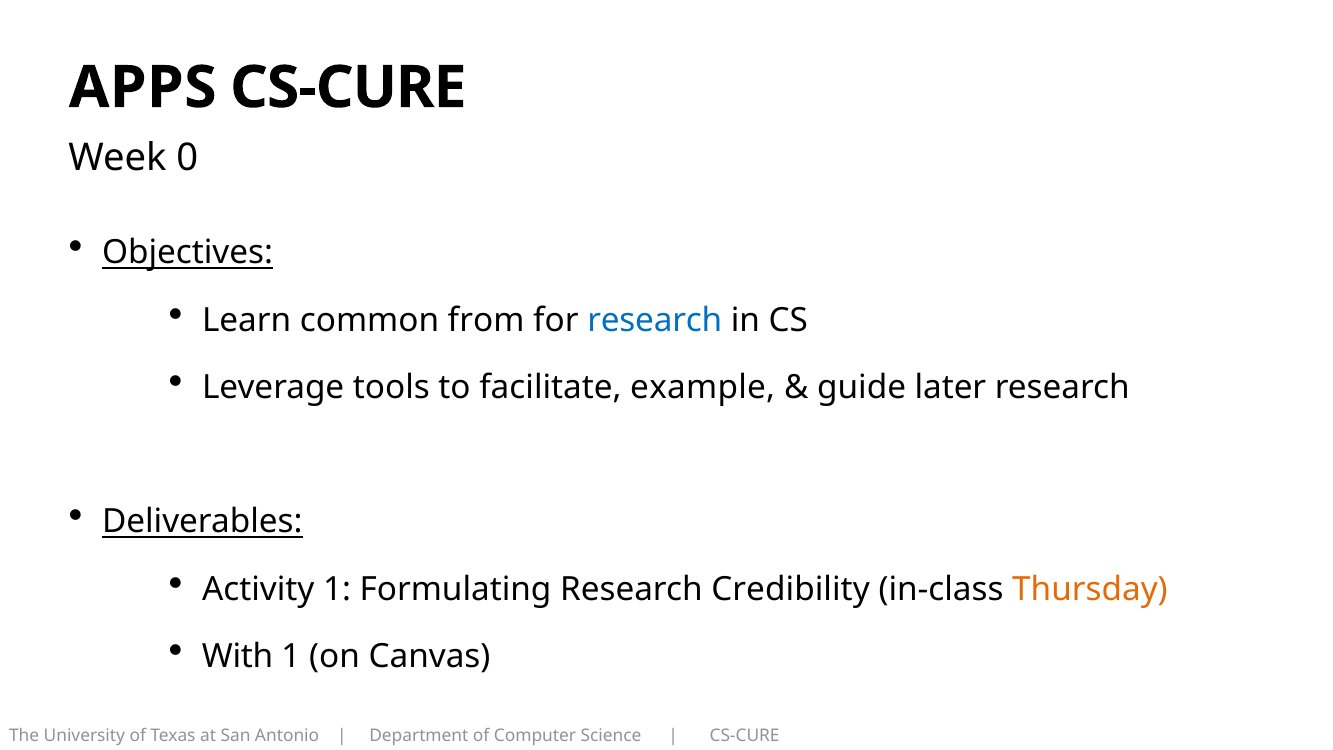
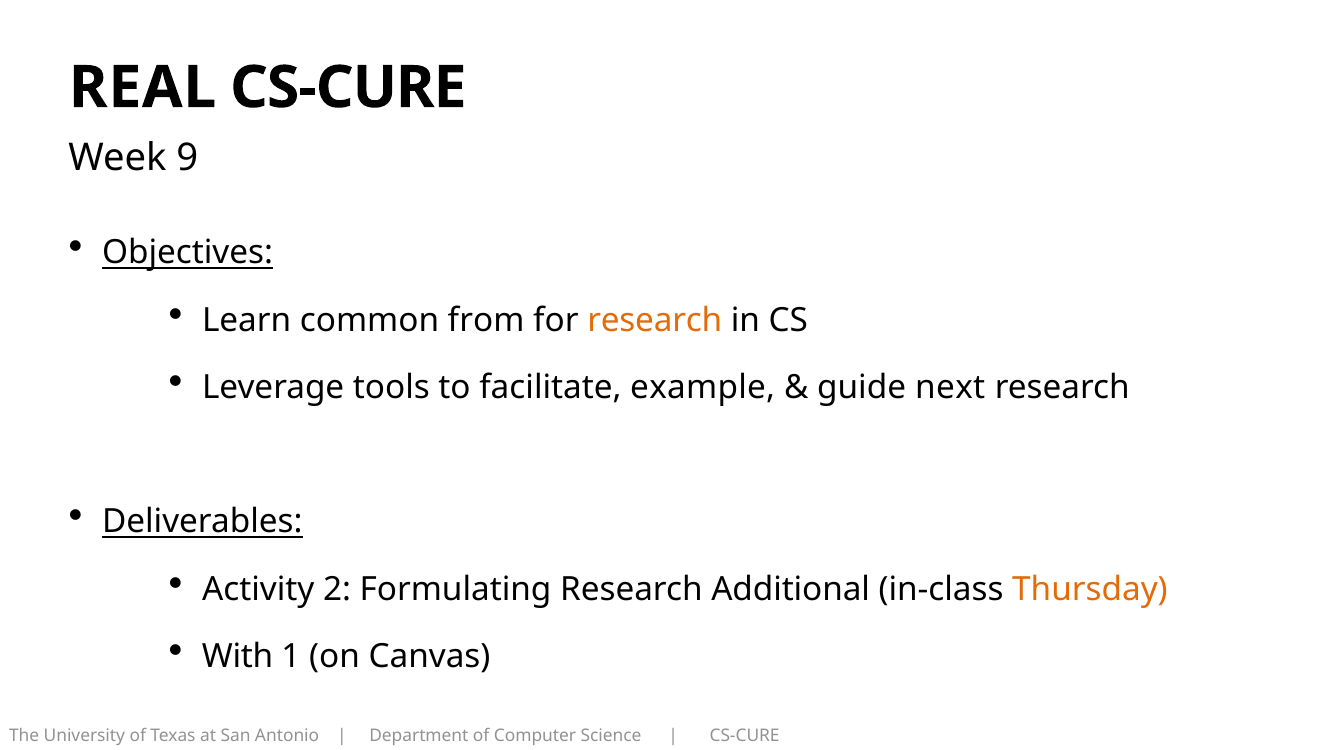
APPS: APPS -> REAL (143, 88)
0: 0 -> 9 (187, 158)
research colour: blue -> orange (655, 320)
later: later -> next (950, 387)
Activity 1: 1 -> 2 (337, 589)
Credibility: Credibility -> Additional (791, 589)
